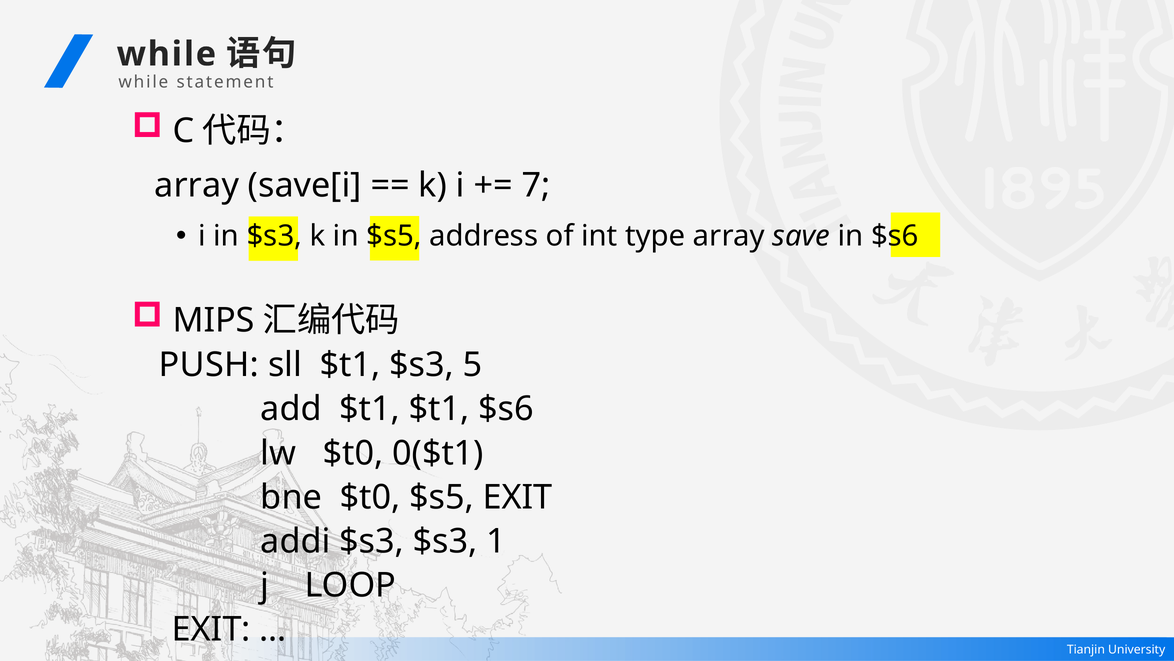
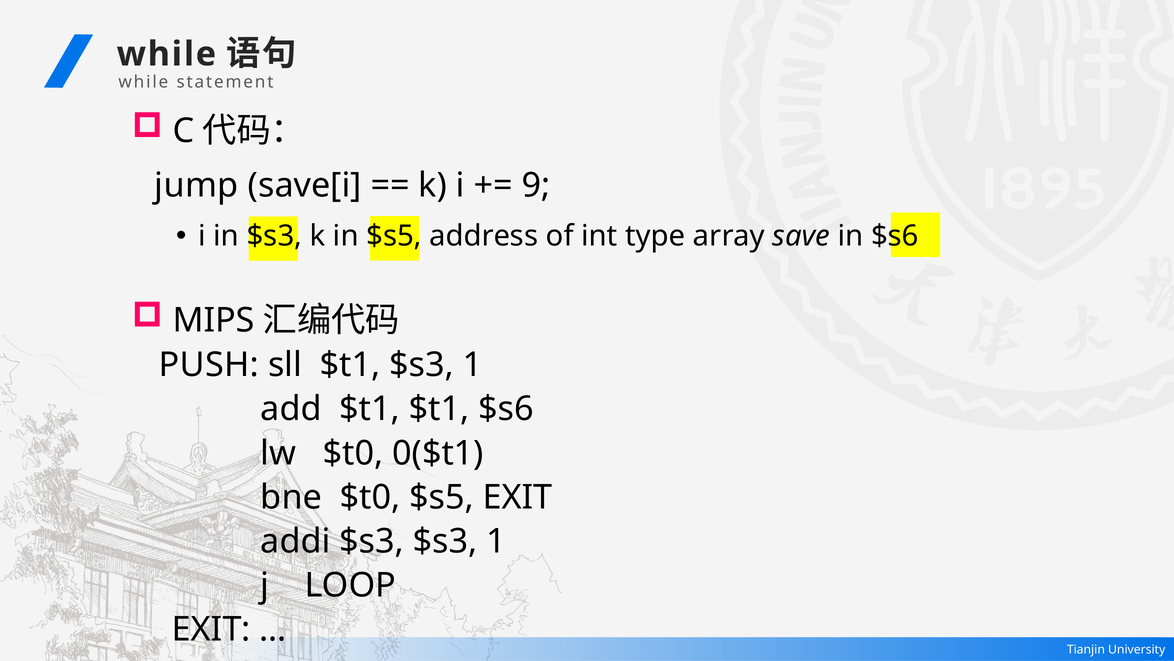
array: array -> jump (196, 185)
7: 7 -> 9 (536, 185)
$t1 $s3 5: 5 -> 1 (473, 365)
